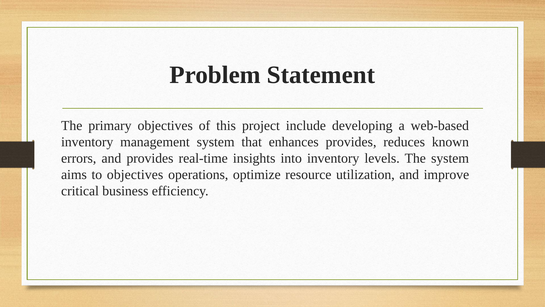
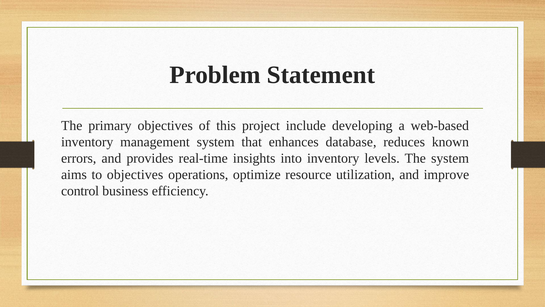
enhances provides: provides -> database (351, 142)
critical: critical -> control (80, 191)
